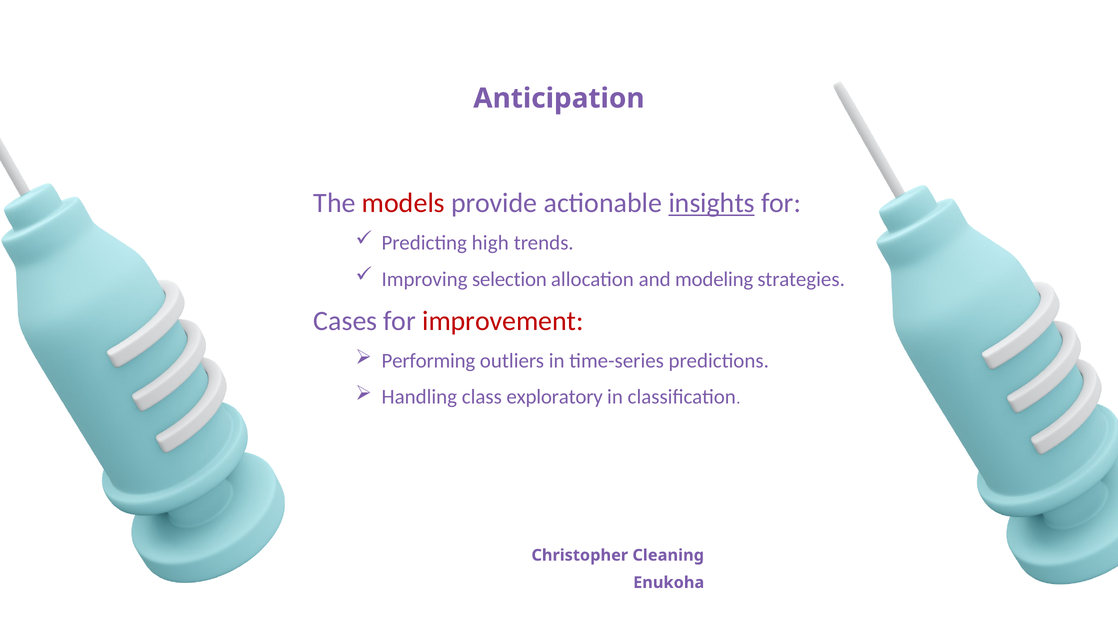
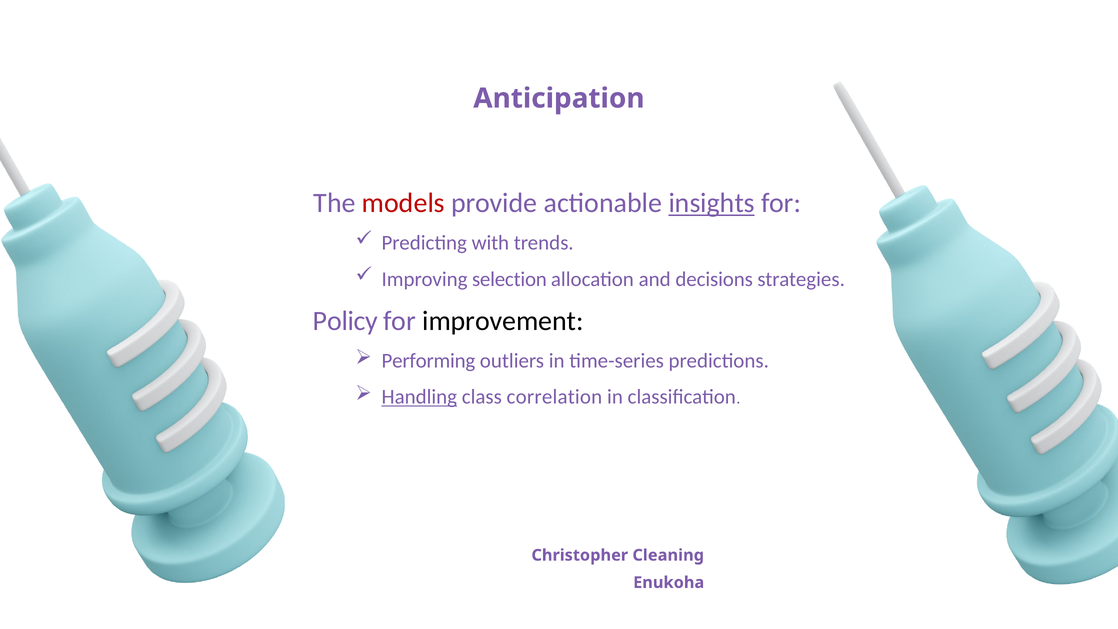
high: high -> with (490, 243)
modeling: modeling -> decisions (714, 279)
Cases: Cases -> Policy (345, 321)
improvement colour: red -> black (503, 321)
Handling underline: none -> present (419, 397)
exploratory: exploratory -> correlation (554, 397)
